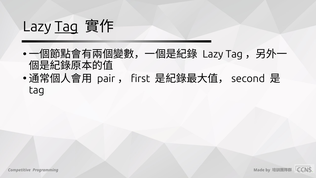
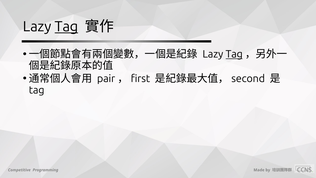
Tag underline: none -> present (234, 54)
